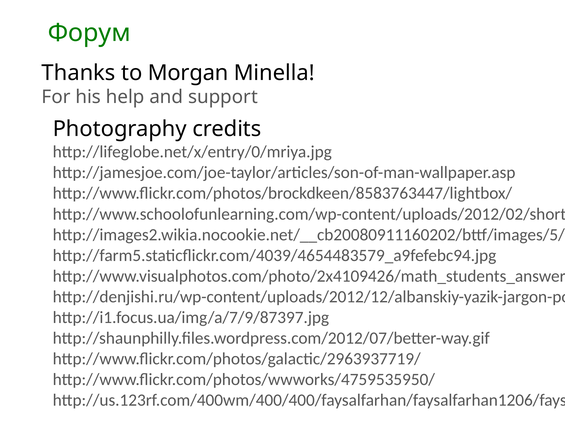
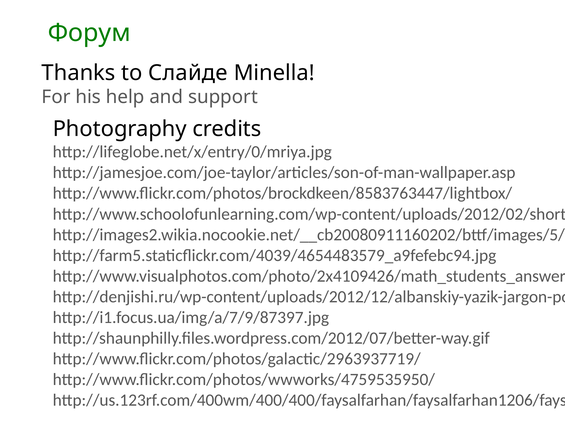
Morgan: Morgan -> Слайде (188, 73)
